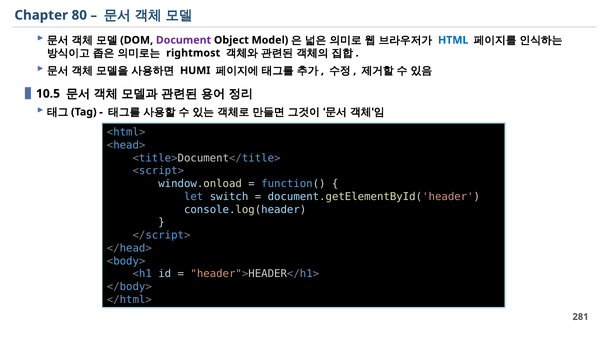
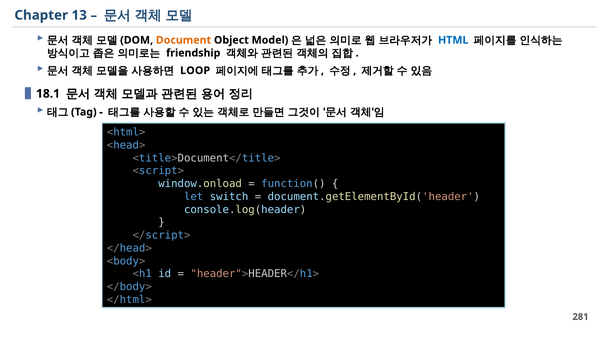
80: 80 -> 13 (79, 15)
Document colour: purple -> orange (184, 40)
rightmost: rightmost -> friendship (193, 53)
HUMI: HUMI -> LOOP (195, 71)
10.5: 10.5 -> 18.1 (48, 94)
